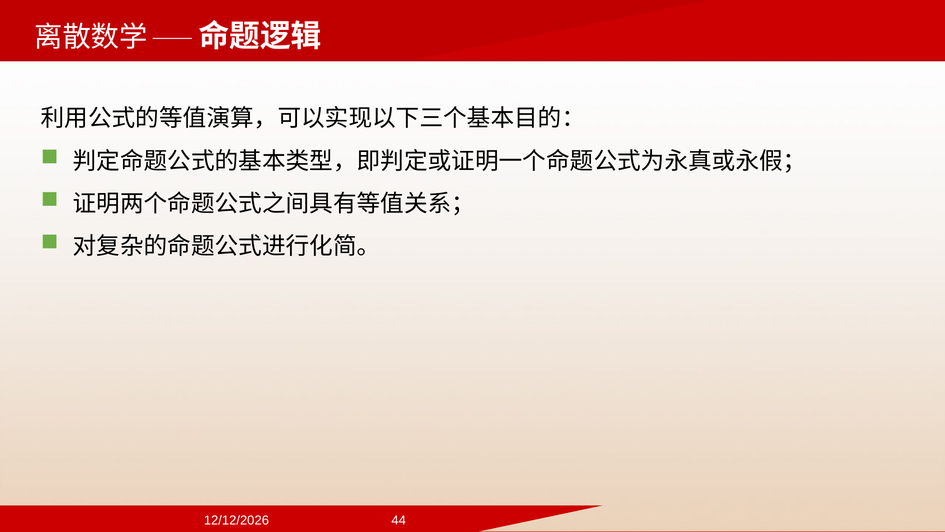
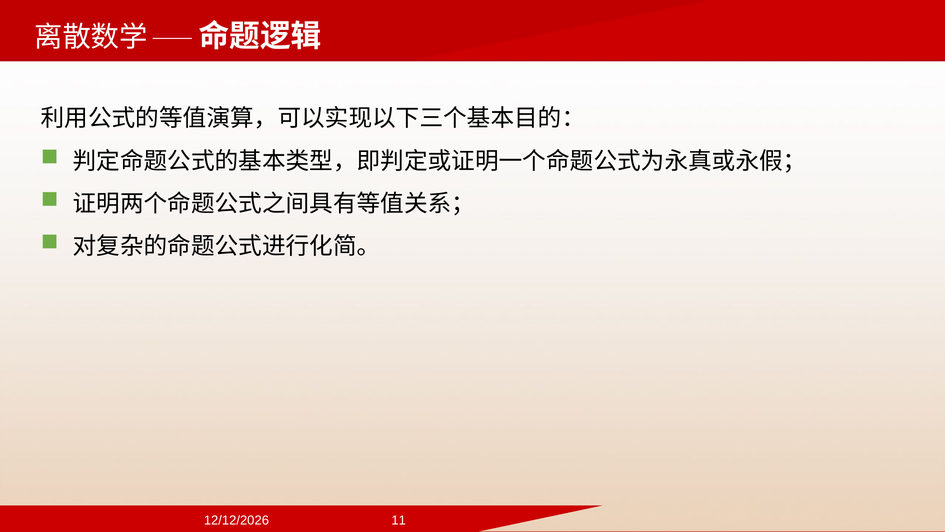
44: 44 -> 11 (399, 520)
